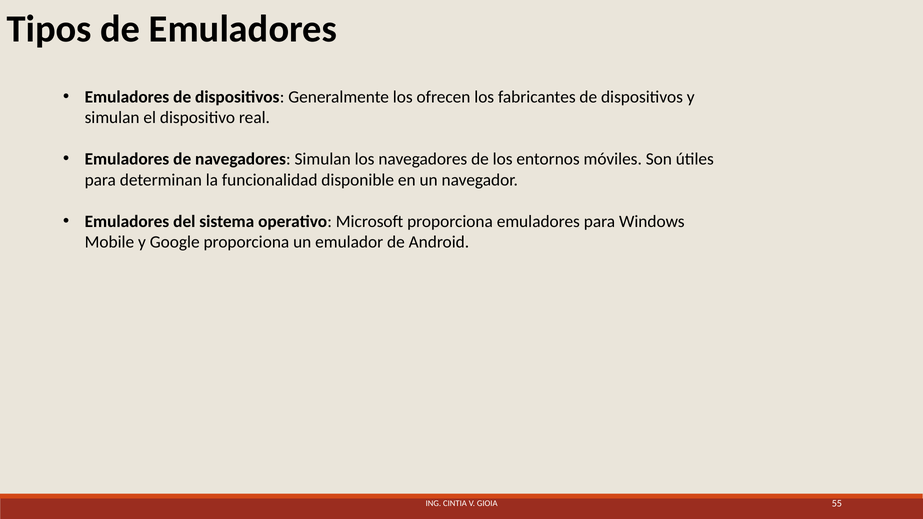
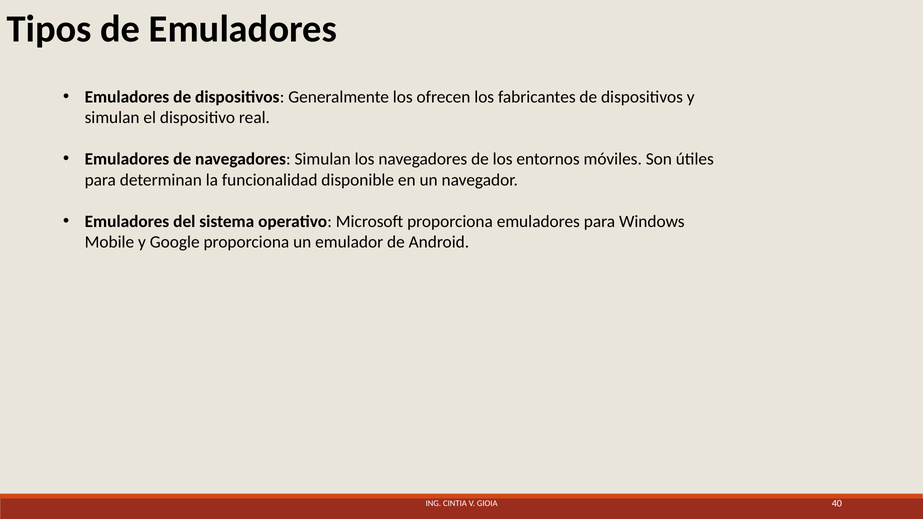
55: 55 -> 40 (837, 503)
